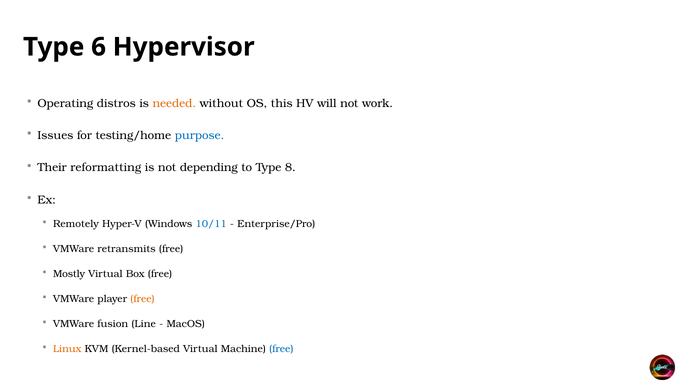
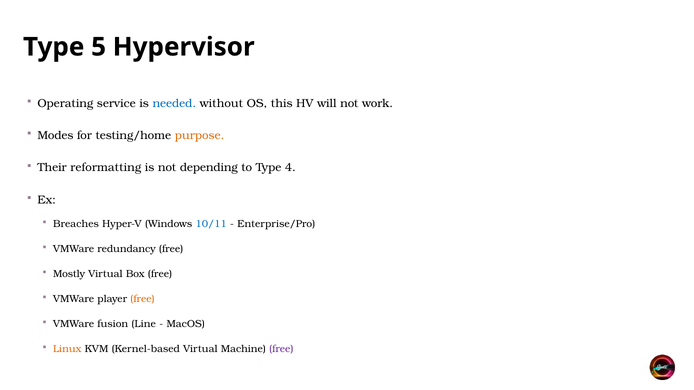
6: 6 -> 5 (99, 47)
distros: distros -> service (116, 103)
needed colour: orange -> blue (174, 103)
Issues: Issues -> Modes (55, 136)
purpose colour: blue -> orange (200, 136)
8: 8 -> 4 (290, 168)
Remotely: Remotely -> Breaches (76, 224)
retransmits: retransmits -> redundancy (127, 249)
free colour: blue -> purple (281, 349)
